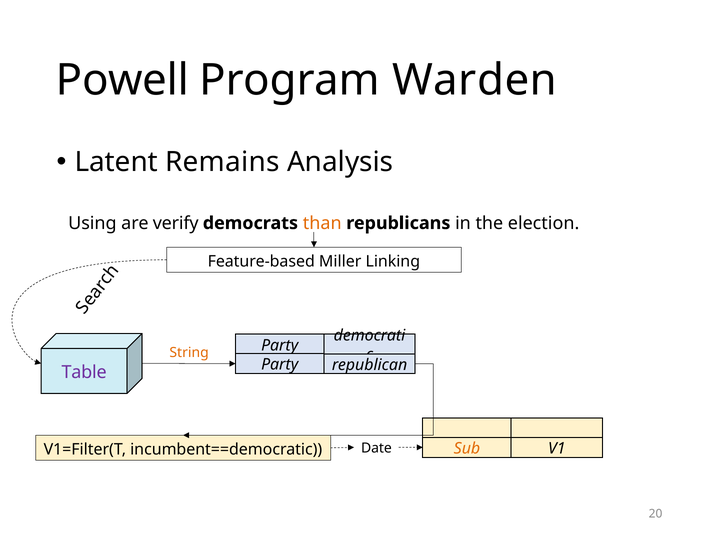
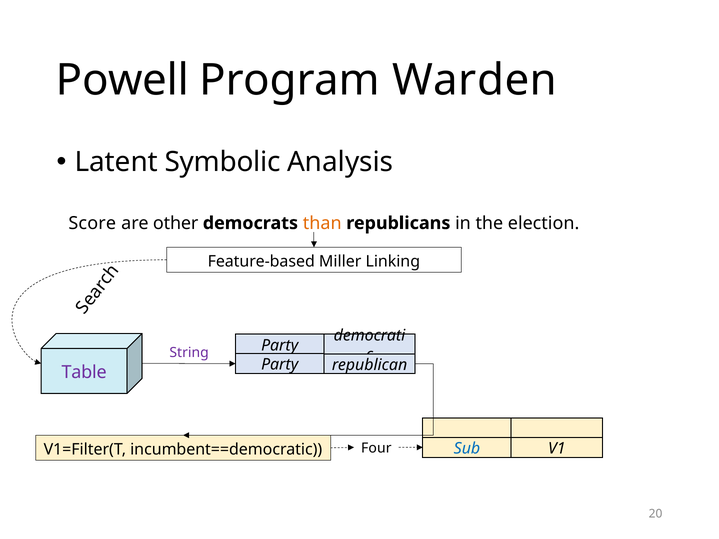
Remains: Remains -> Symbolic (223, 162)
Using: Using -> Score (92, 223)
verify: verify -> other (176, 223)
String colour: orange -> purple (189, 353)
Date: Date -> Four (376, 449)
Sub colour: orange -> blue (467, 449)
